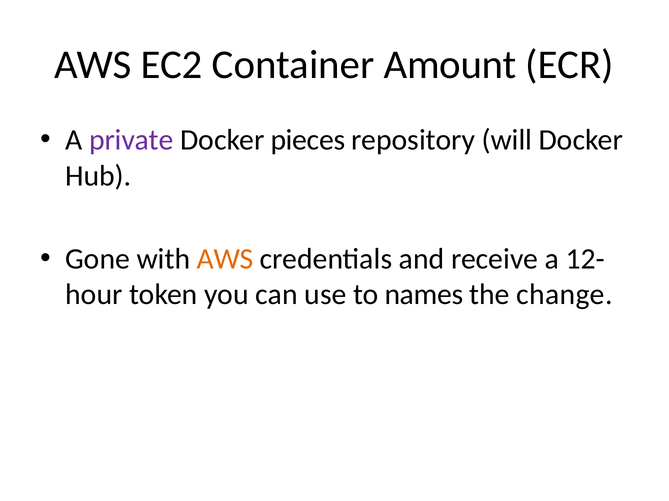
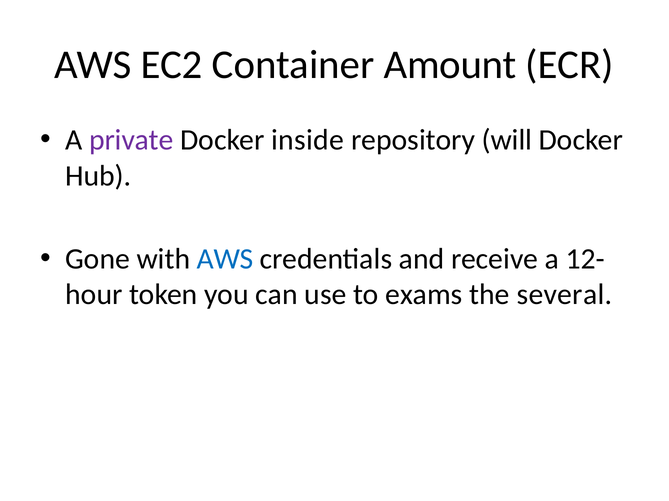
pieces: pieces -> inside (308, 140)
AWS colour: orange -> blue (225, 259)
names: names -> exams (424, 295)
change: change -> several (564, 295)
